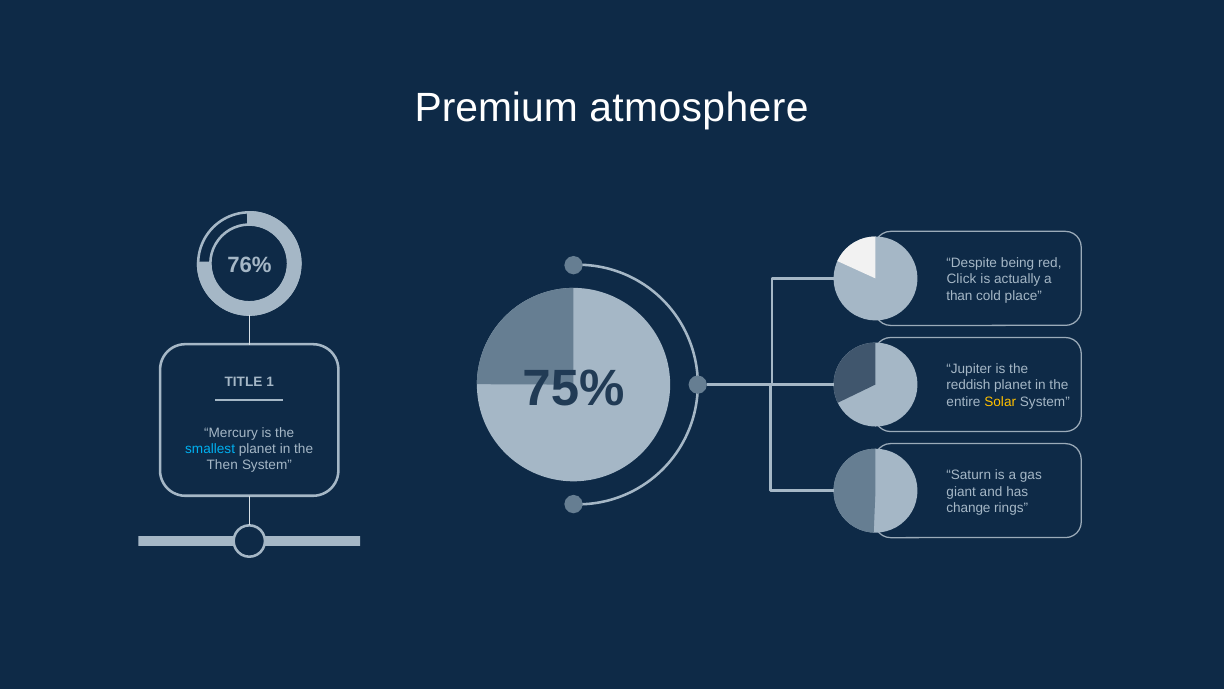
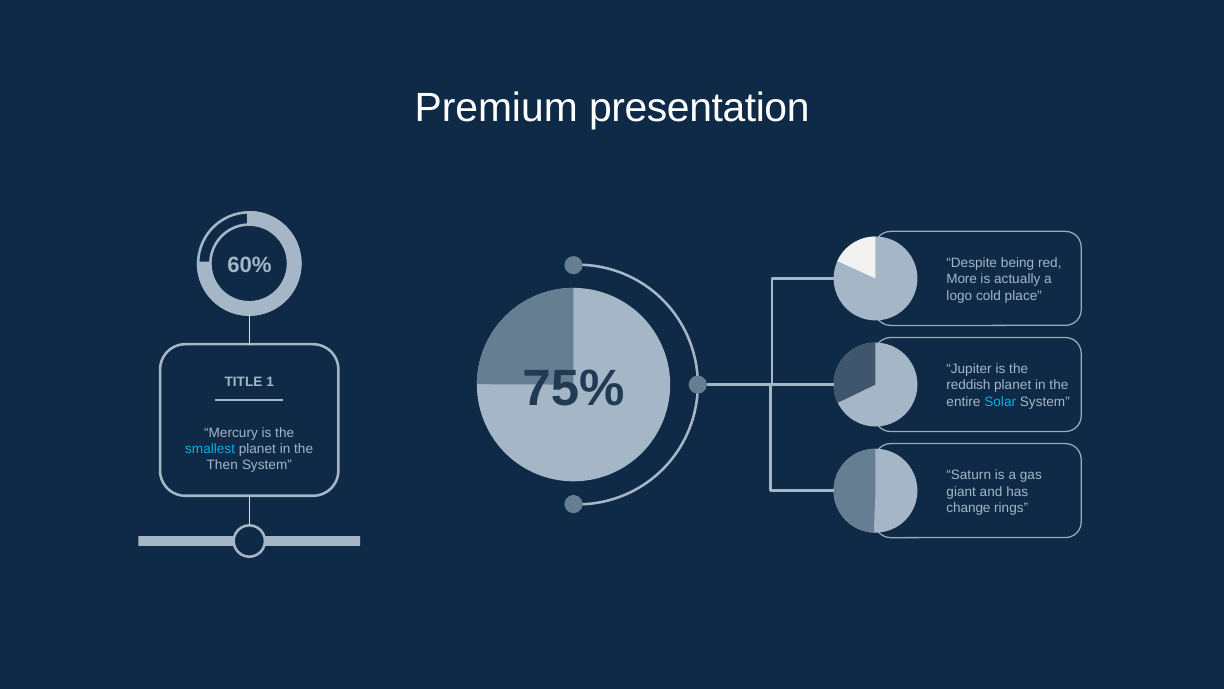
atmosphere: atmosphere -> presentation (699, 108)
76%: 76% -> 60% (249, 265)
Click: Click -> More (962, 279)
than: than -> logo (959, 295)
Solar colour: yellow -> light blue (1000, 402)
